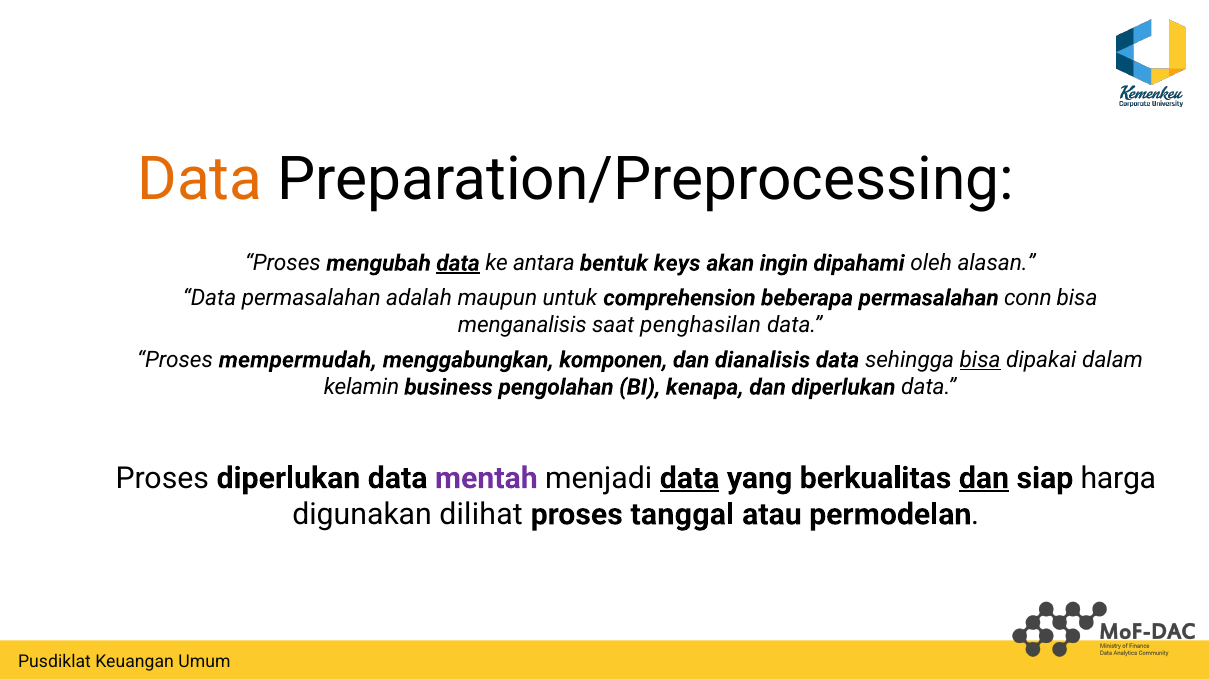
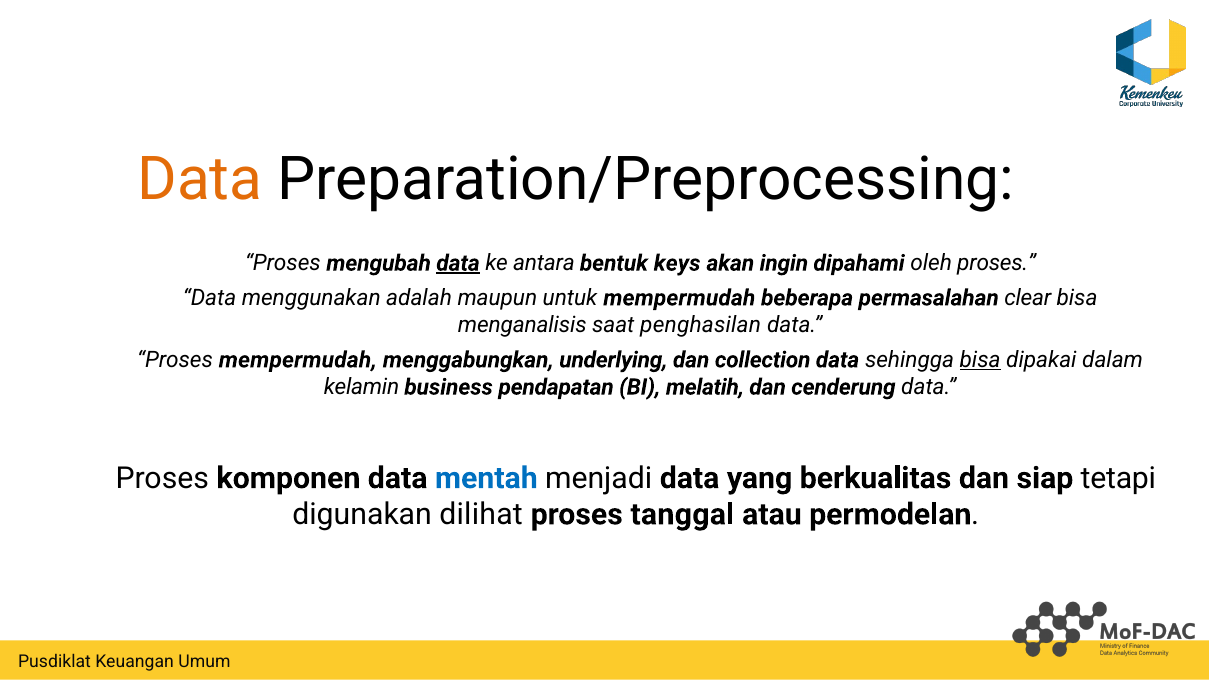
oleh alasan: alasan -> proses (997, 263)
Data permasalahan: permasalahan -> menggunakan (311, 298)
untuk comprehension: comprehension -> mempermudah (679, 298)
conn: conn -> clear (1028, 298)
komponen: komponen -> underlying (613, 360)
dianalisis: dianalisis -> collection (763, 360)
pengolahan: pengolahan -> pendapatan (556, 387)
kenapa: kenapa -> melatih (705, 387)
dan diperlukan: diperlukan -> cenderung (843, 387)
Proses diperlukan: diperlukan -> komponen (288, 478)
mentah colour: purple -> blue (486, 478)
data underline: present -> none (690, 478)
dan underline: present -> none (984, 478)
harga: harga -> tetapi (1118, 478)
